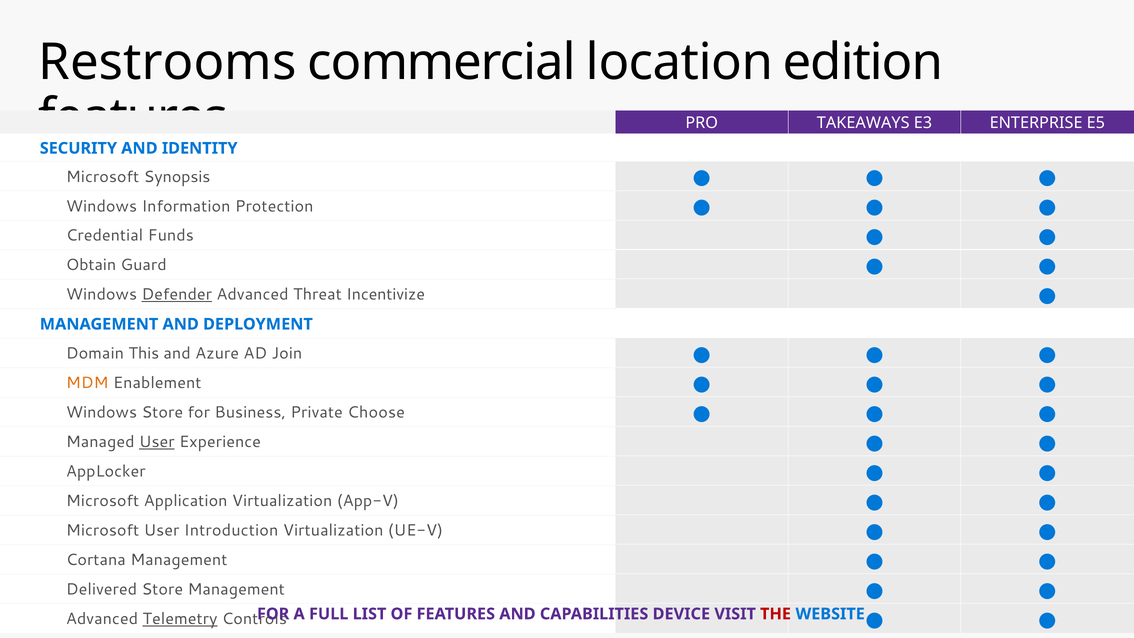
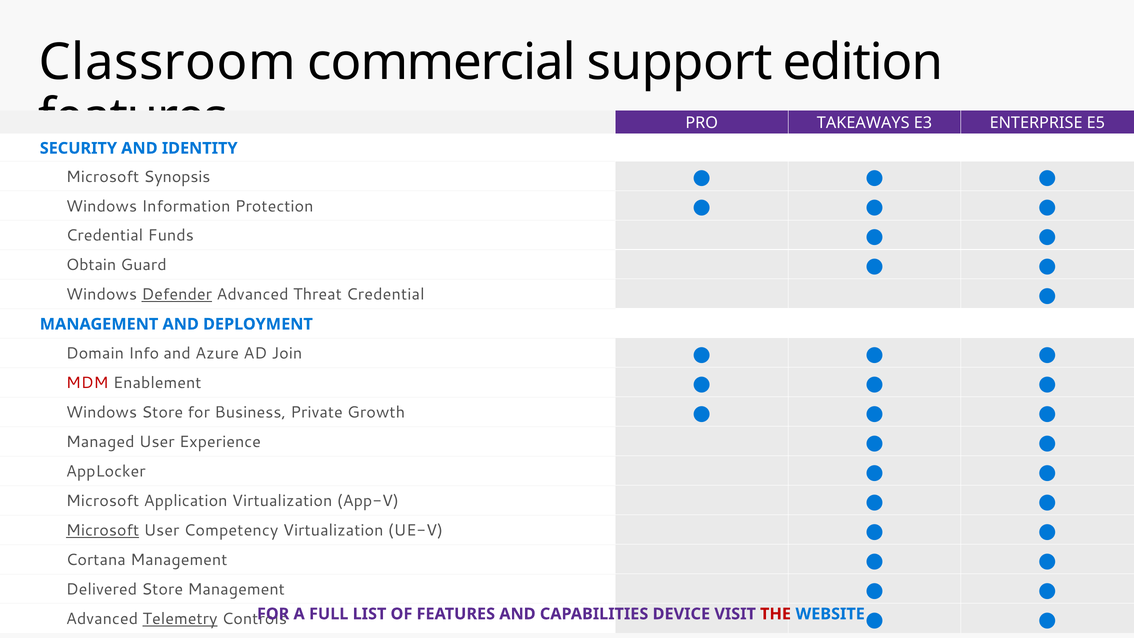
Restrooms: Restrooms -> Classroom (167, 62)
location: location -> support (680, 62)
Threat Incentivize: Incentivize -> Credential (385, 295)
This: This -> Info (144, 353)
MDM colour: orange -> red (87, 383)
Choose: Choose -> Growth (376, 412)
User underline: present -> none (157, 442)
Microsoft underline: none -> present (103, 530)
Introduction: Introduction -> Competency (231, 530)
